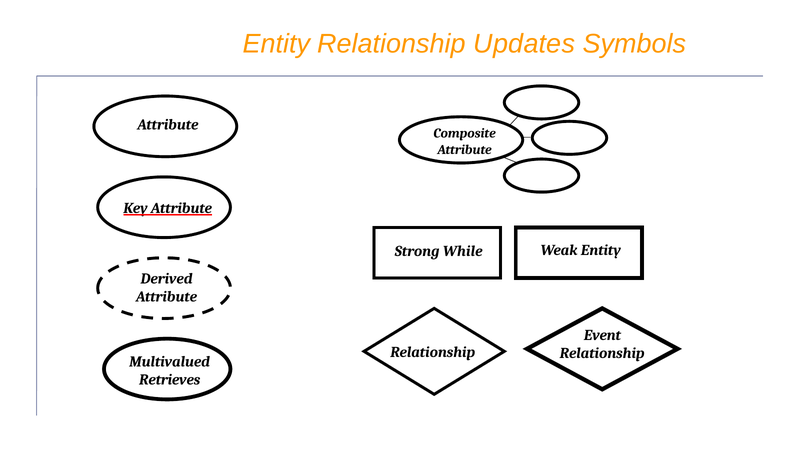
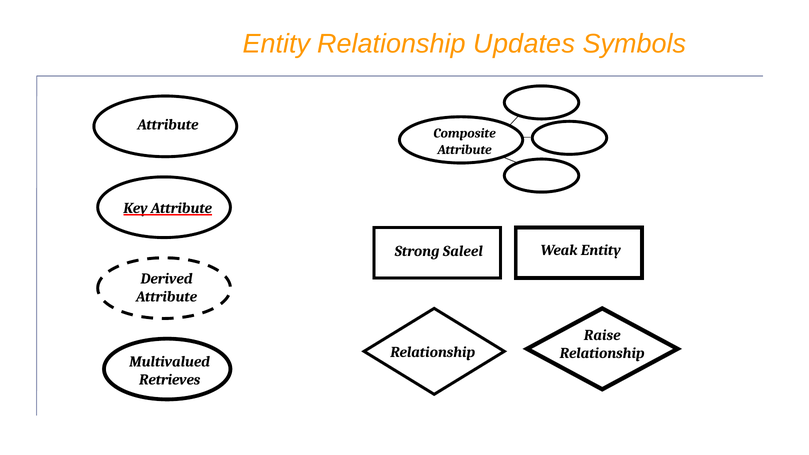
While: While -> Saleel (463, 251)
Event: Event -> Raise (602, 335)
